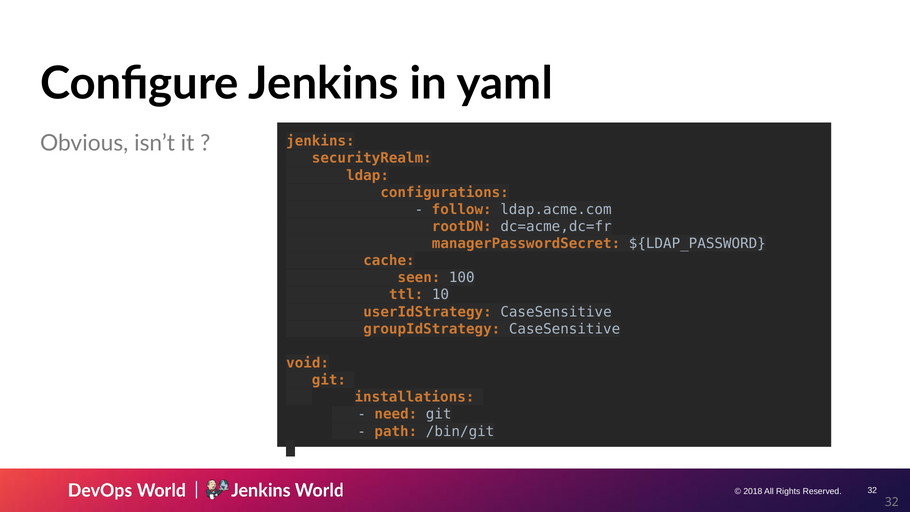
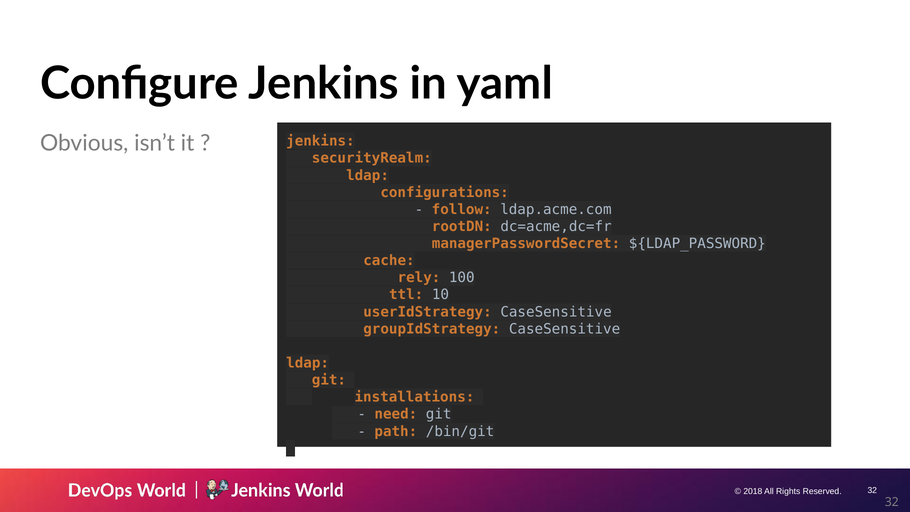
seen: seen -> rely (419, 278)
void: void -> ldap (308, 363)
